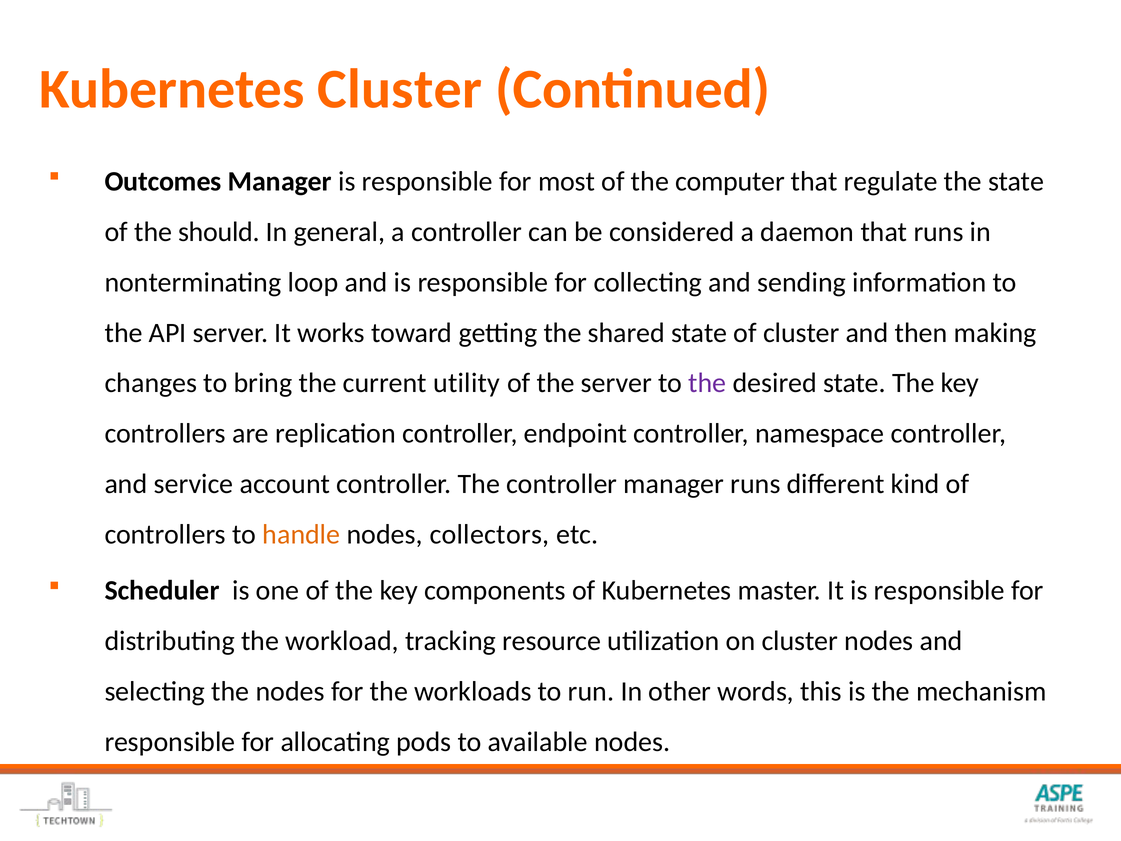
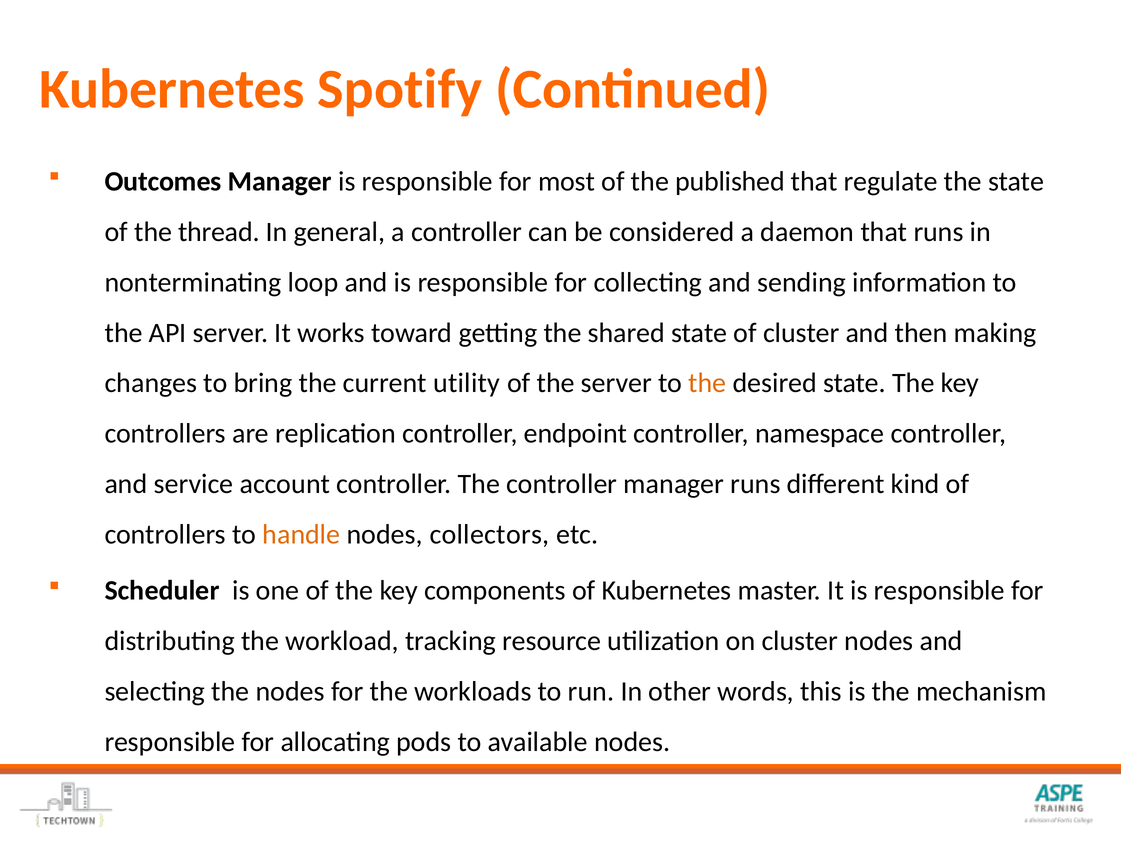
Kubernetes Cluster: Cluster -> Spotify (400, 89)
computer: computer -> published (730, 181)
should: should -> thread (219, 232)
the colour: purple -> orange (707, 383)
